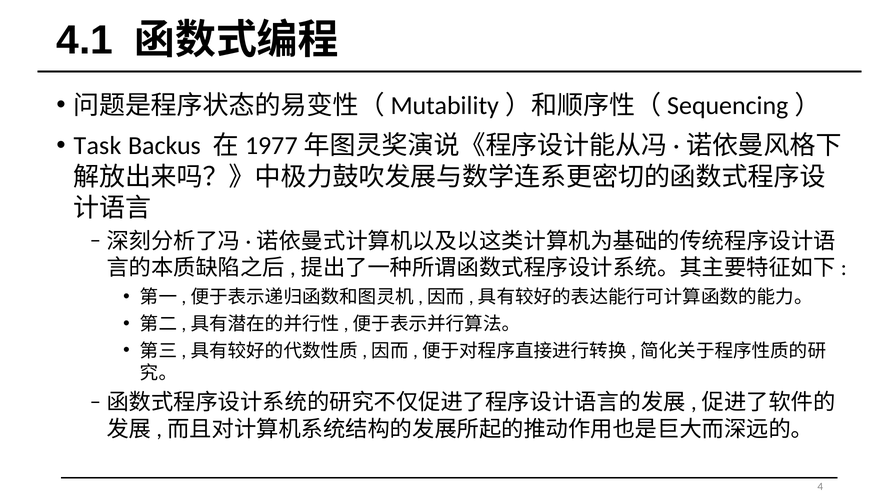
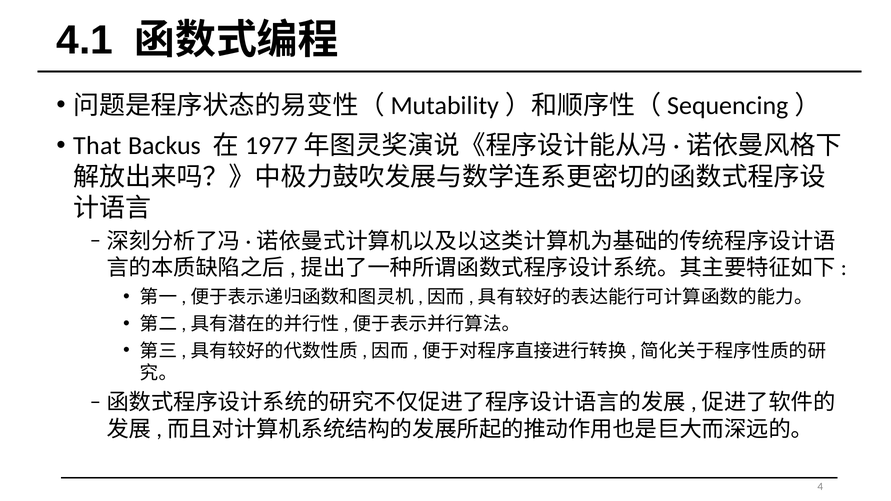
Task: Task -> That (98, 146)
